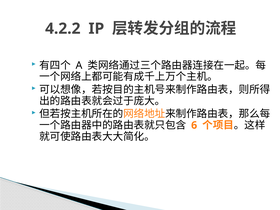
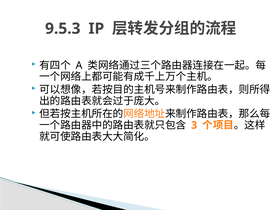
4.2.2: 4.2.2 -> 9.5.3 (63, 29)
6: 6 -> 3 (194, 125)
